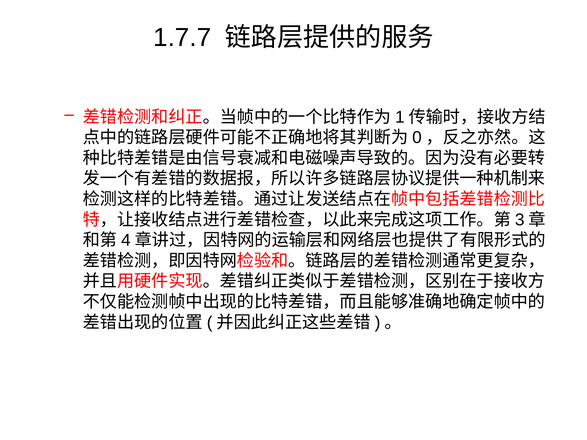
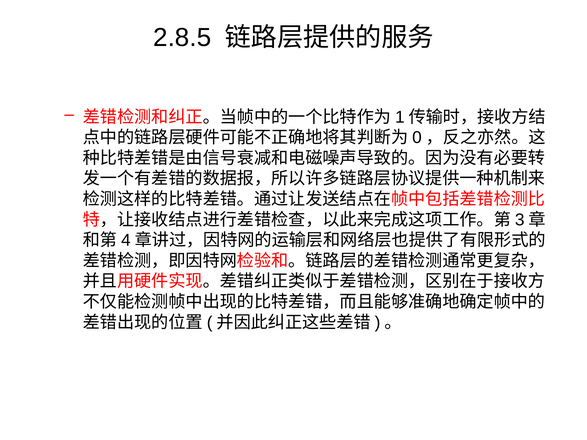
1.7.7: 1.7.7 -> 2.8.5 (182, 38)
